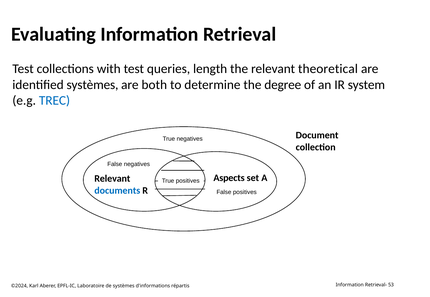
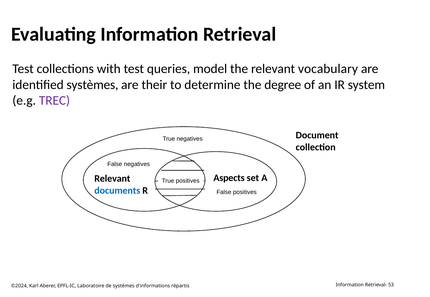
length: length -> model (210, 69)
theoretical: theoretical -> vocabulary (328, 69)
both: both -> their (154, 85)
TREC colour: blue -> purple (54, 101)
